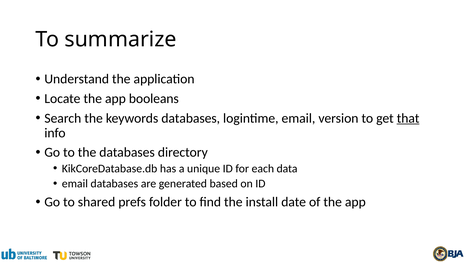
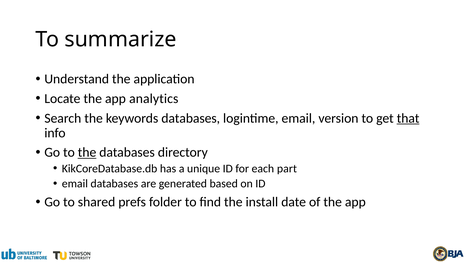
booleans: booleans -> analytics (154, 98)
the underline: none -> present (87, 152)
data: data -> part (287, 168)
